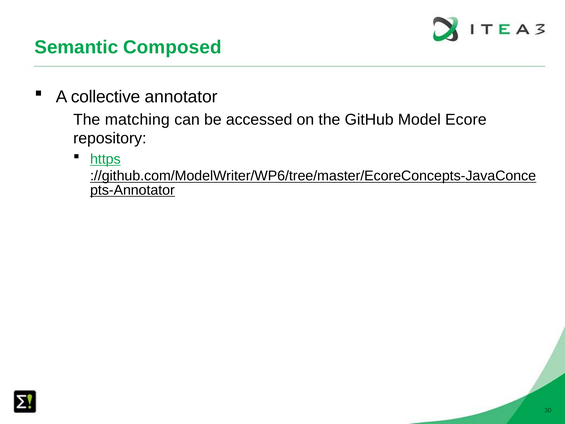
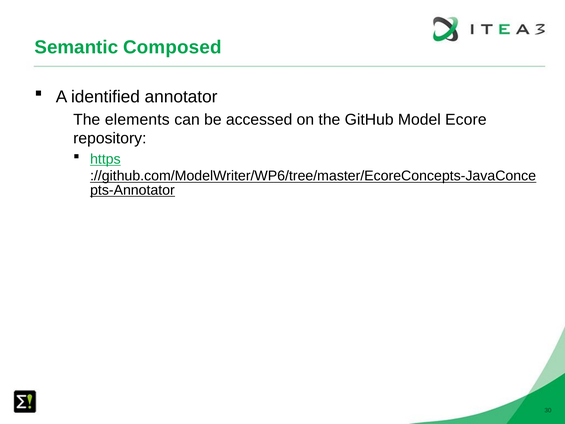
collective: collective -> identified (105, 97)
matching: matching -> elements (137, 119)
